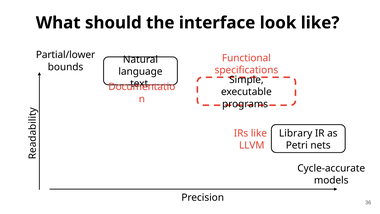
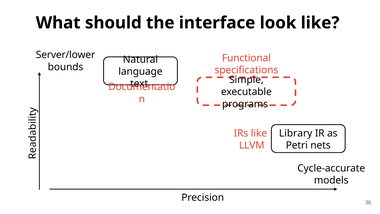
Partial/lower: Partial/lower -> Server/lower (66, 55)
